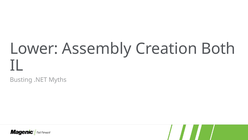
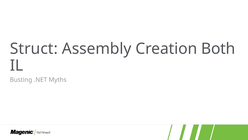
Lower: Lower -> Struct (34, 49)
